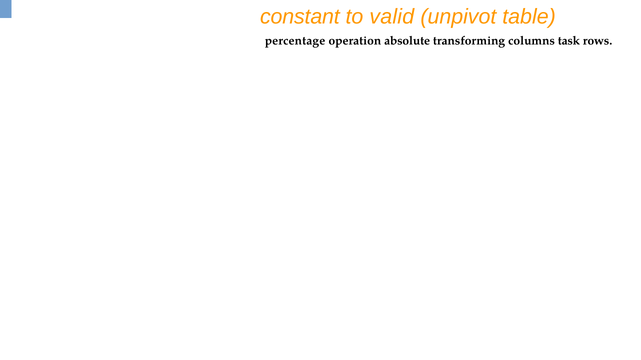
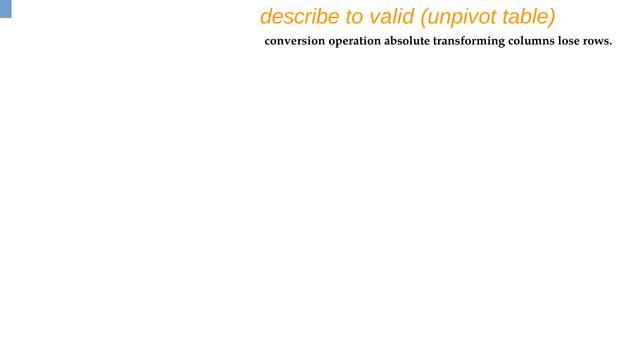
constant: constant -> describe (300, 17)
percentage: percentage -> conversion (295, 41)
task: task -> lose (569, 41)
